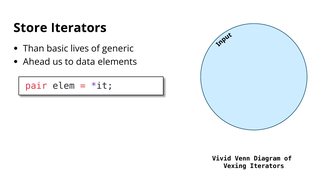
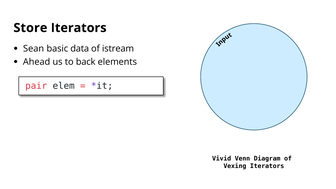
Than: Than -> Sean (34, 49)
lives: lives -> data (80, 49)
generic: generic -> istream (118, 49)
data: data -> back (86, 62)
